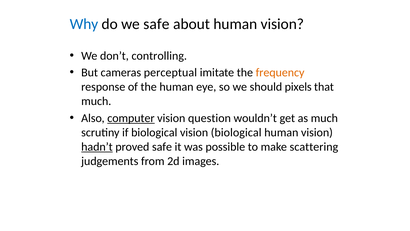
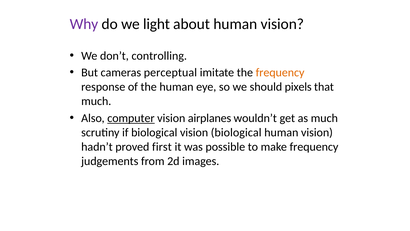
Why colour: blue -> purple (84, 24)
we safe: safe -> light (157, 24)
question: question -> airplanes (210, 118)
hadn’t underline: present -> none (97, 147)
proved safe: safe -> first (162, 147)
make scattering: scattering -> frequency (314, 147)
